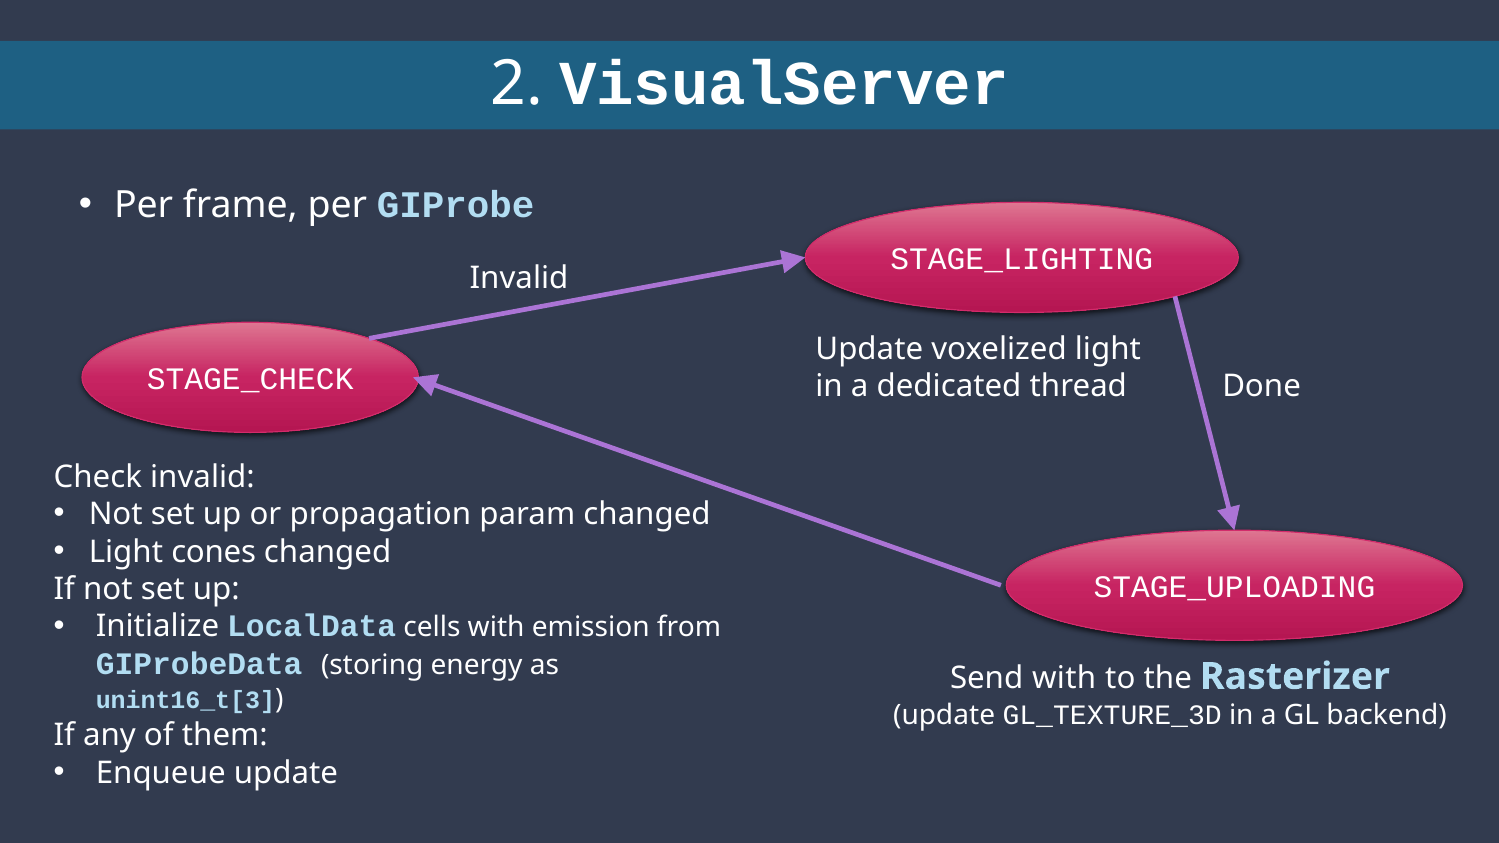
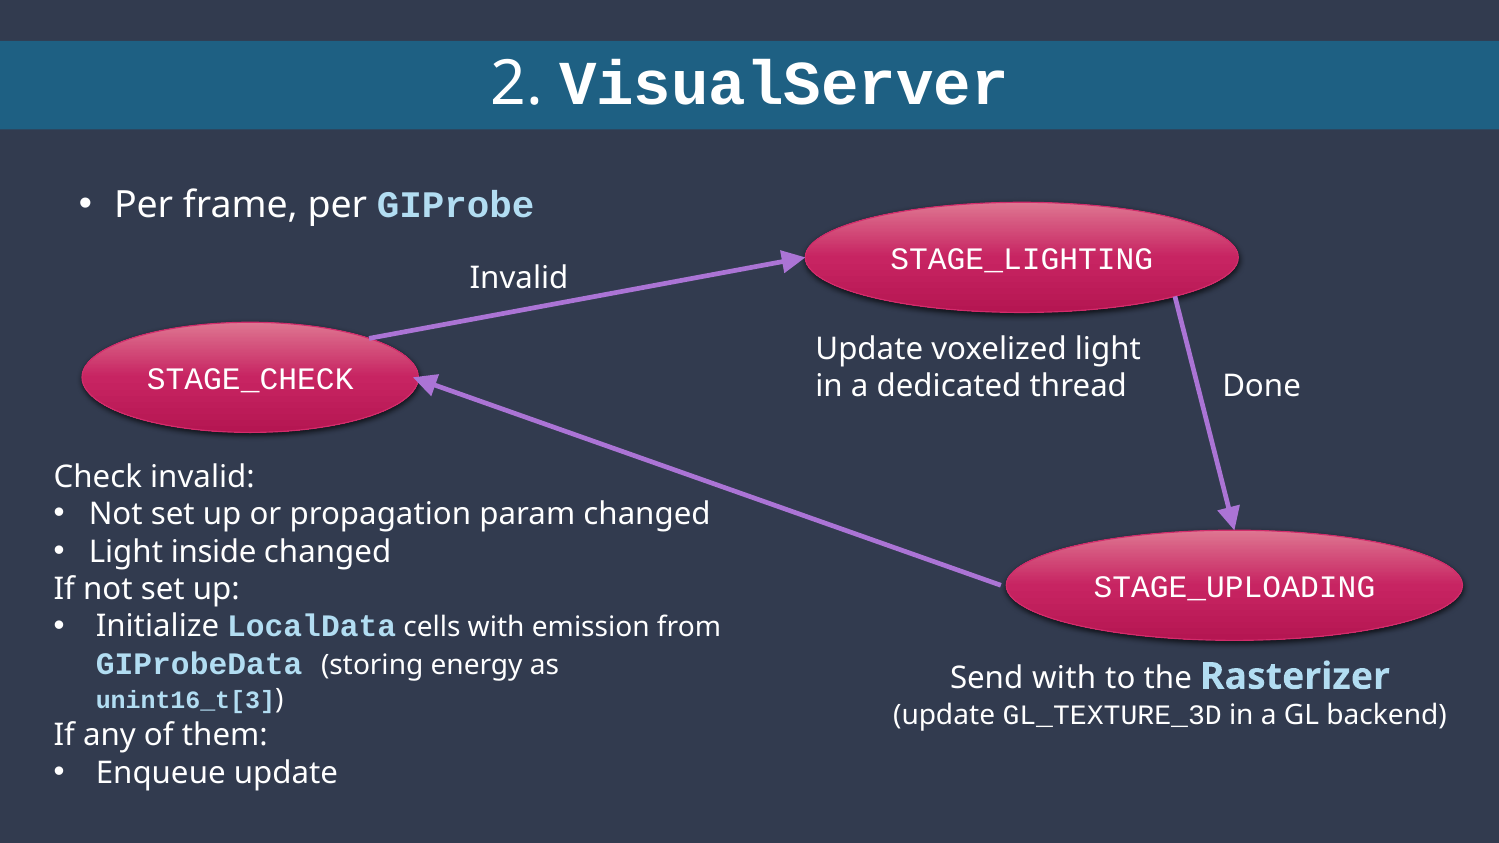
cones: cones -> inside (214, 552)
